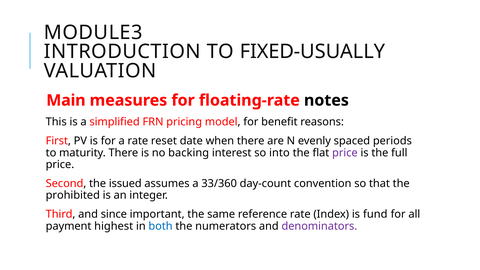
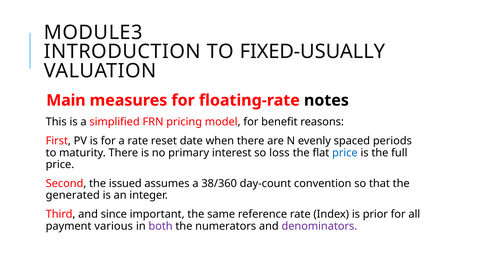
backing: backing -> primary (189, 153)
into: into -> loss (279, 153)
price colour: purple -> blue (345, 153)
33/360: 33/360 -> 38/360 (219, 183)
prohibited: prohibited -> generated (73, 195)
fund: fund -> prior (375, 214)
highest: highest -> various (114, 226)
both colour: blue -> purple (161, 226)
